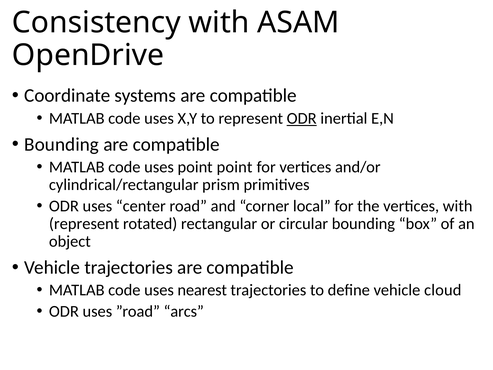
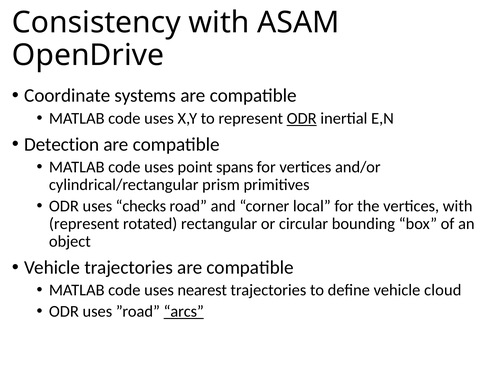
Bounding: Bounding -> Detection (62, 144)
point point: point -> spans (235, 167)
center: center -> checks (141, 206)
arcs underline: none -> present (184, 311)
